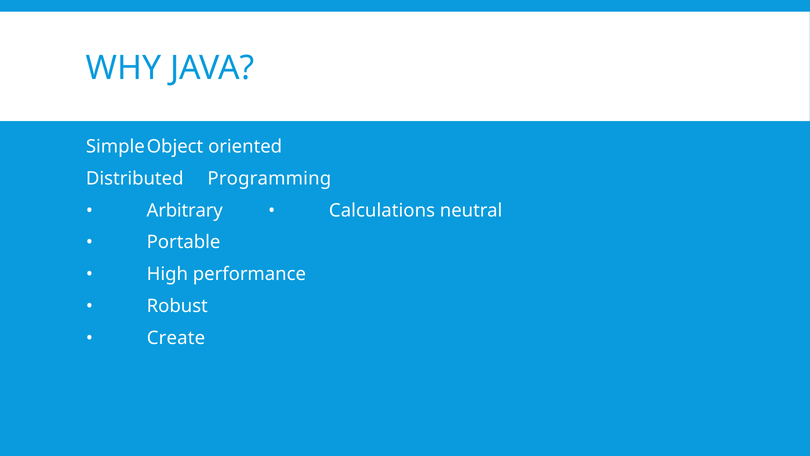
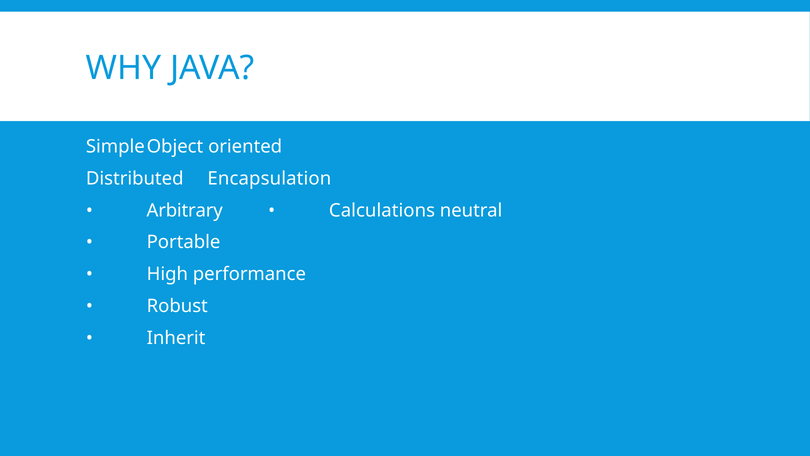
Programming: Programming -> Encapsulation (269, 178)
Create: Create -> Inherit (176, 338)
